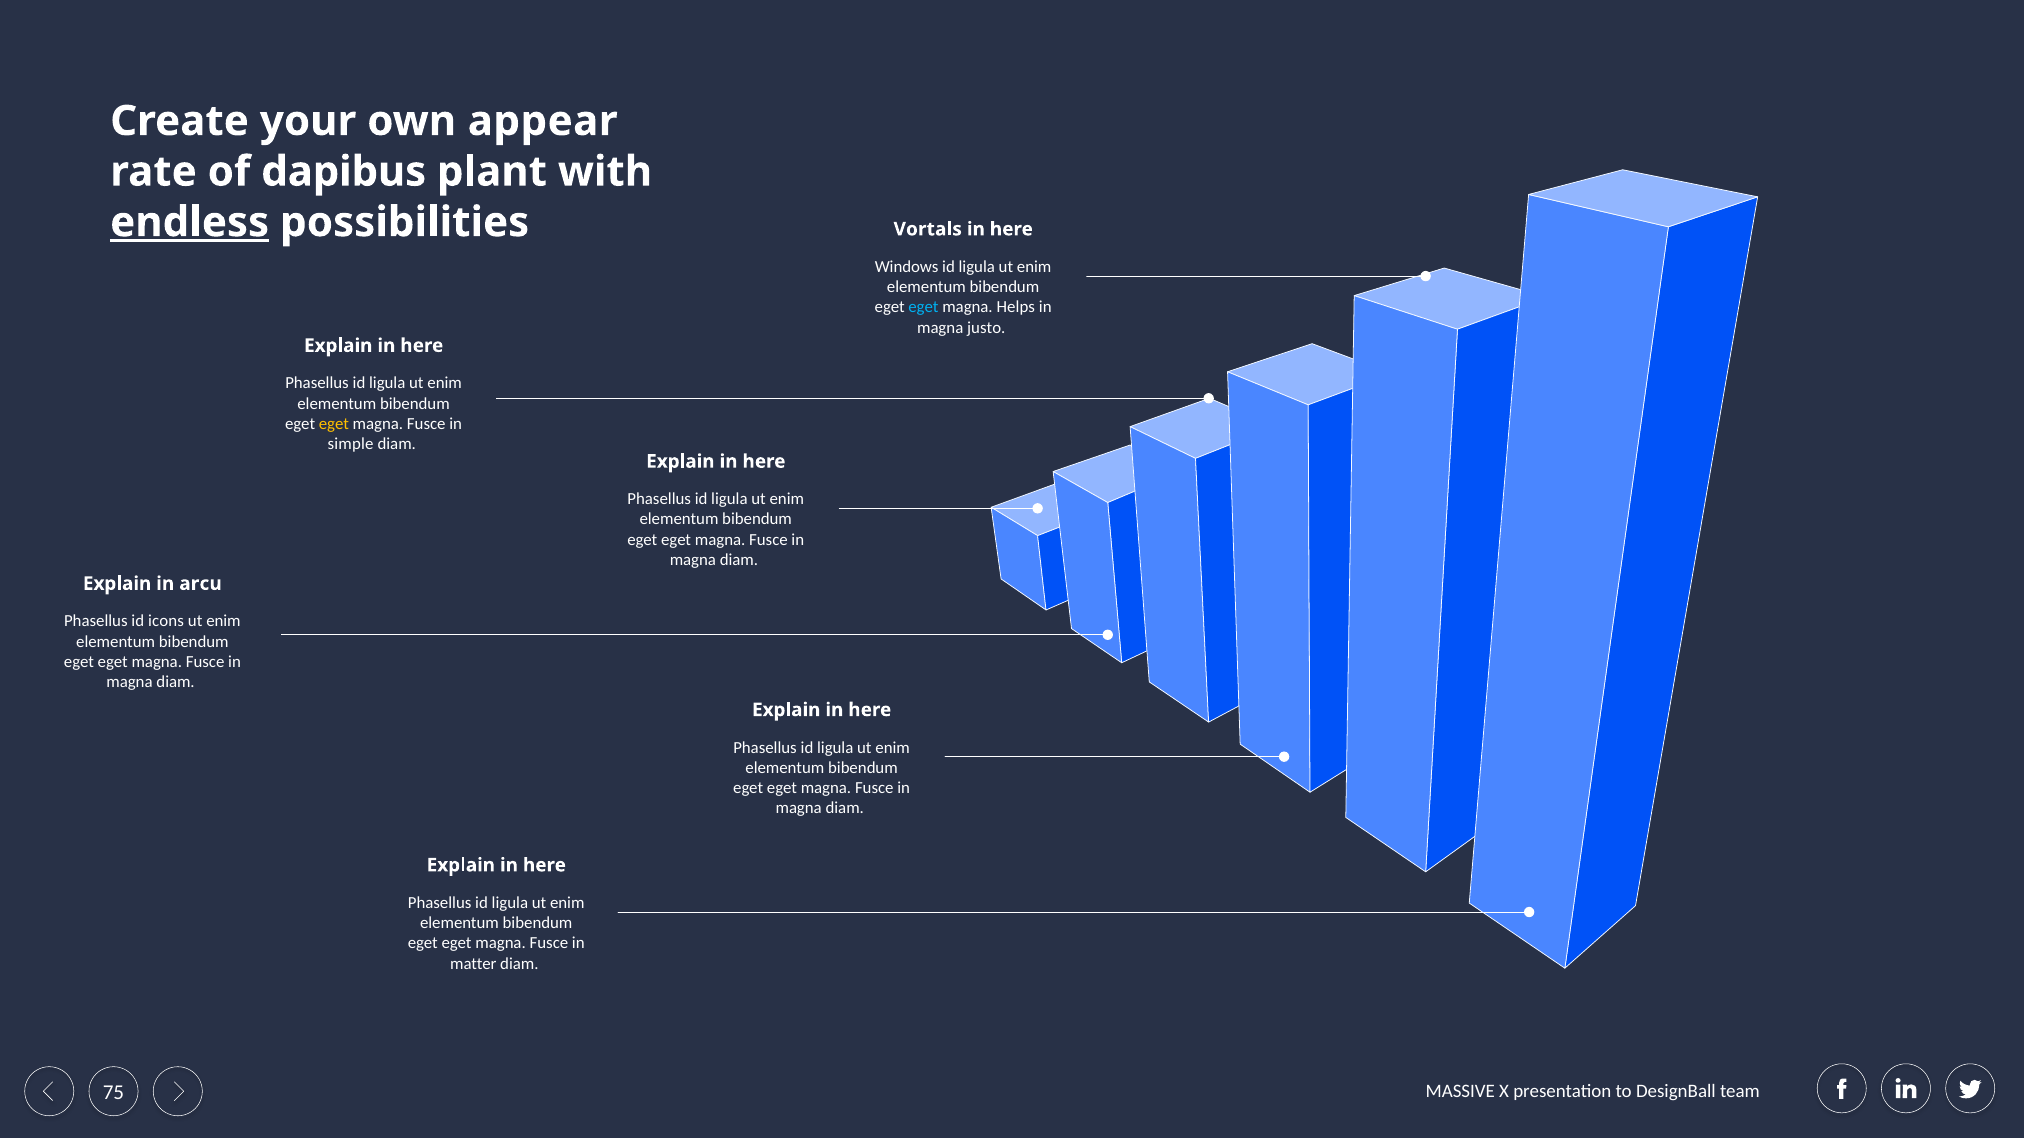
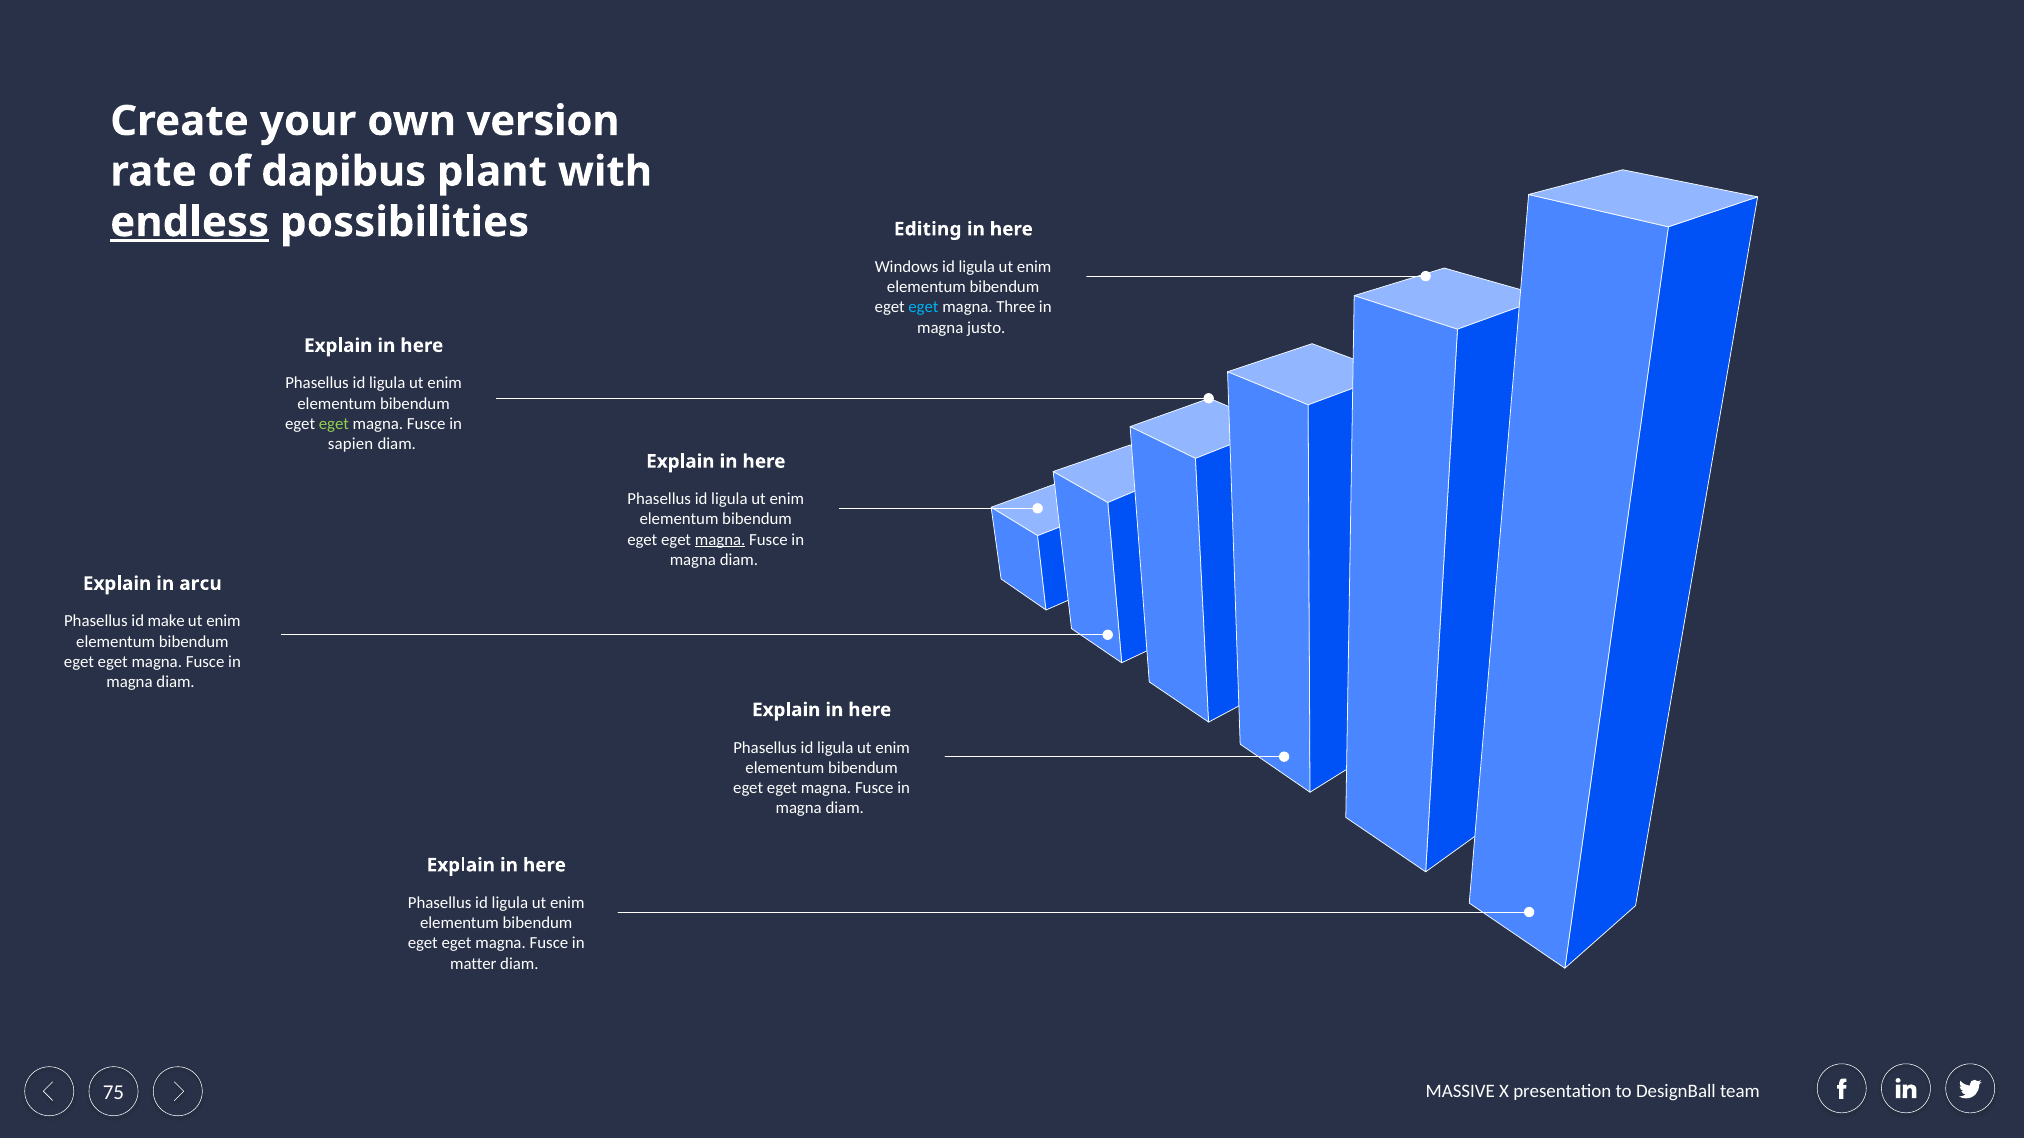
appear: appear -> version (543, 121)
Vortals: Vortals -> Editing (928, 229)
Helps: Helps -> Three (1016, 307)
eget colour: yellow -> light green (334, 424)
simple: simple -> sapien (351, 444)
magna underline: none -> present (720, 540)
icons: icons -> make (166, 621)
